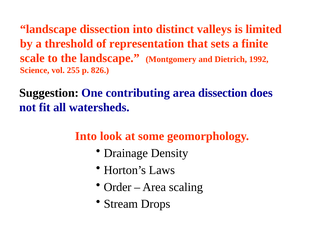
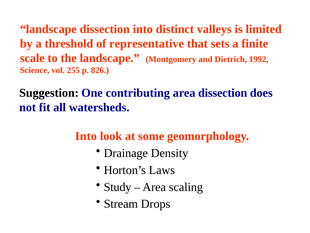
representation: representation -> representative (147, 44)
Order: Order -> Study (118, 187)
